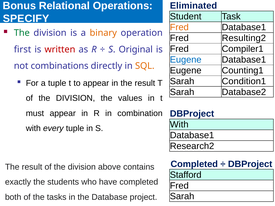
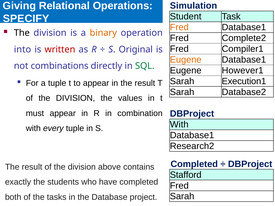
Bonus: Bonus -> Giving (19, 6)
Eliminated: Eliminated -> Simulation (193, 6)
The colour: green -> black (22, 33)
Resulting2: Resulting2 -> Complete2 (244, 38)
first: first -> into (23, 49)
Eugene colour: blue -> orange (186, 60)
SQL colour: orange -> green (145, 66)
Counting1: Counting1 -> However1 (243, 71)
Condition1: Condition1 -> Execution1 (244, 81)
